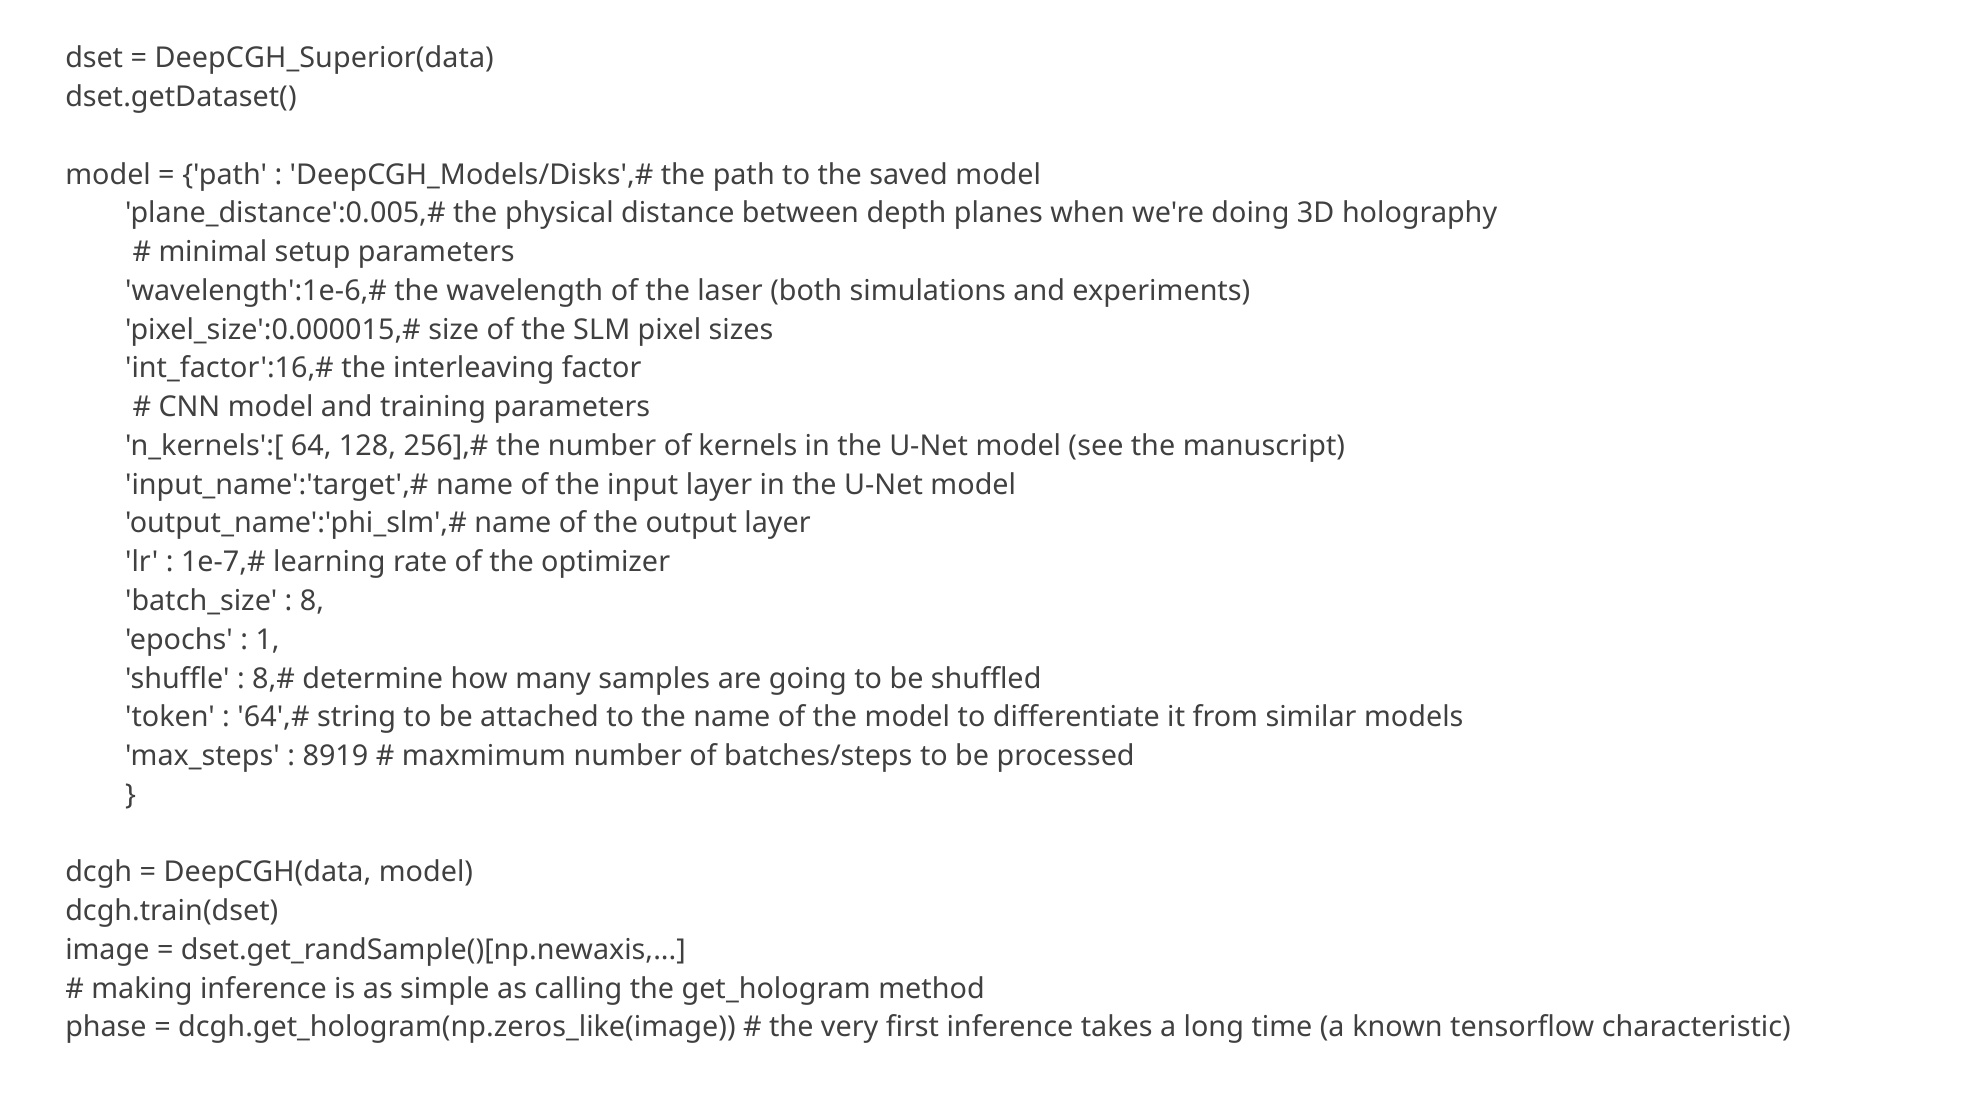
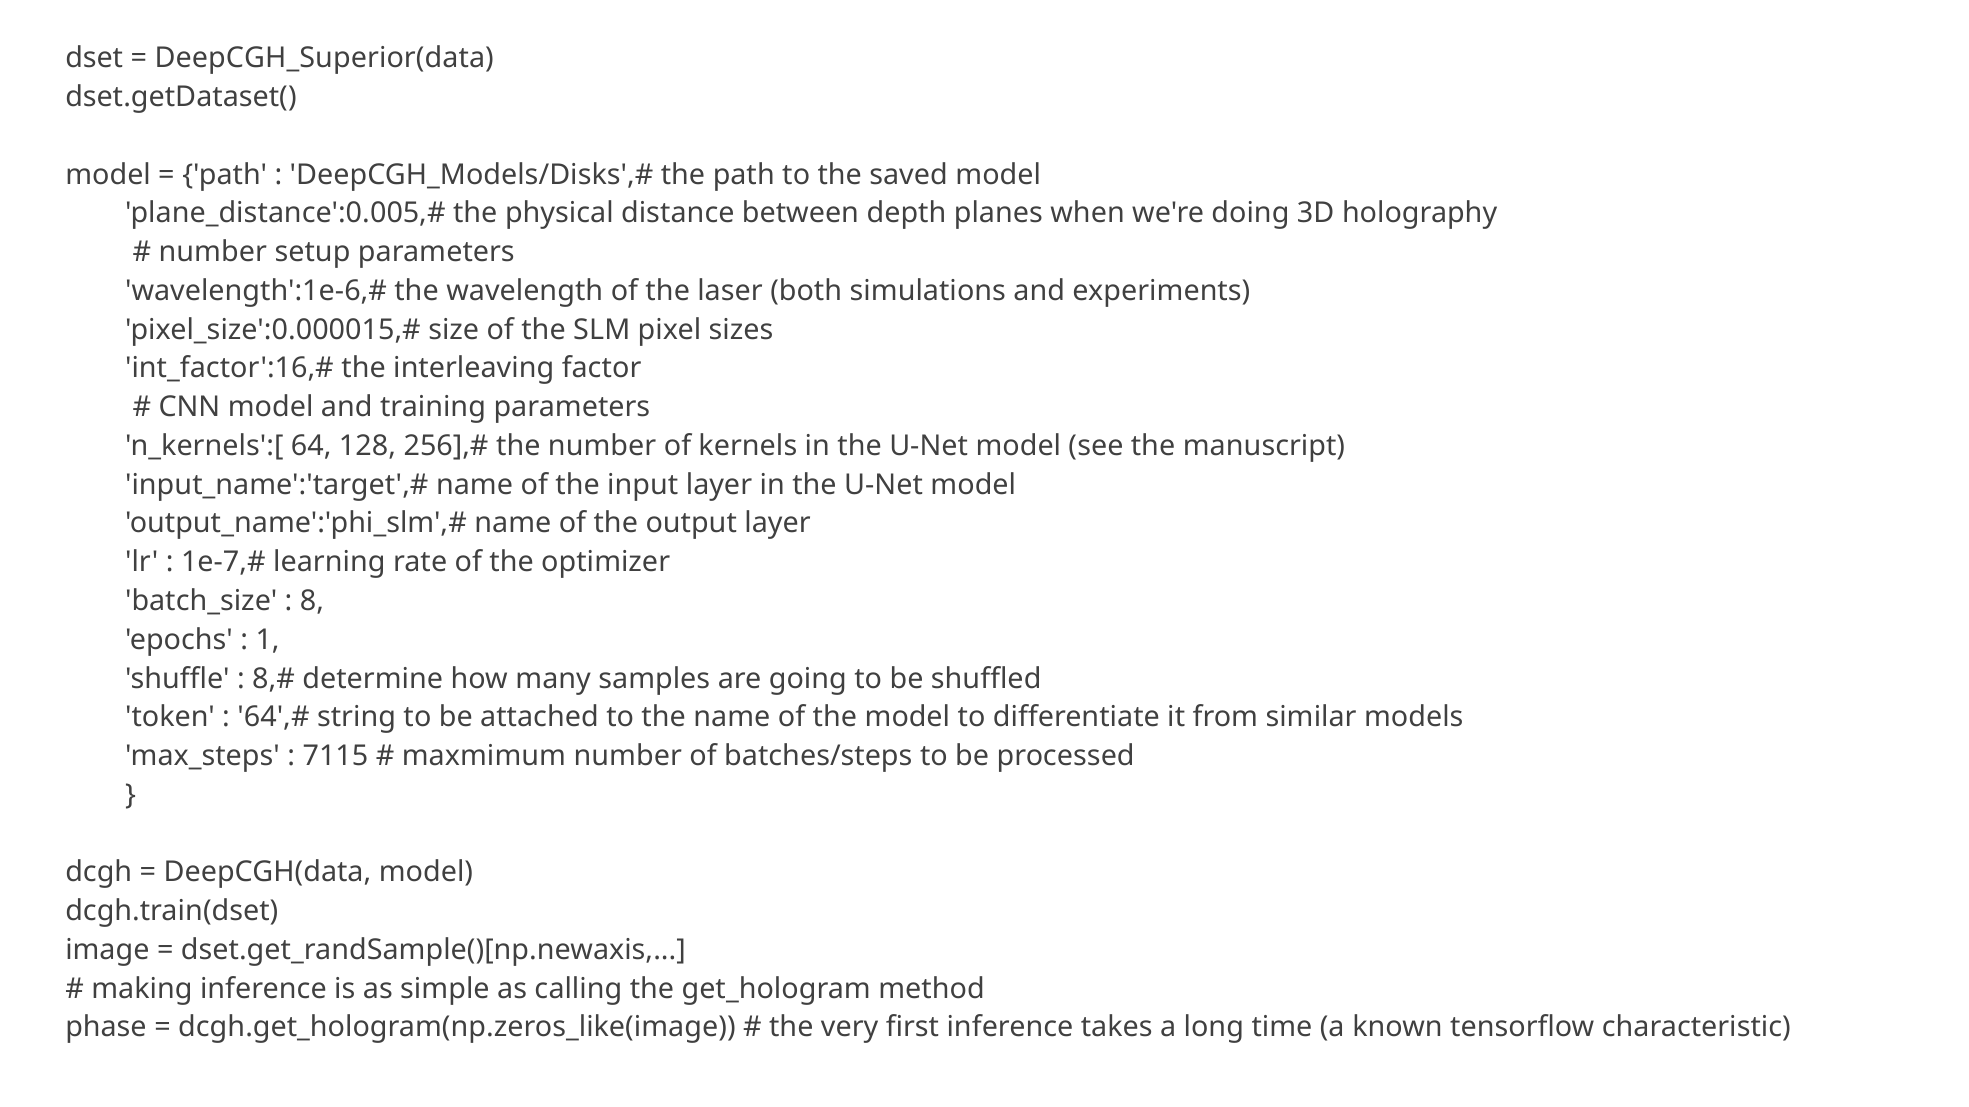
minimal: minimal -> number (213, 252)
8919: 8919 -> 7115 (335, 756)
